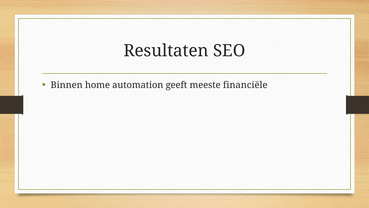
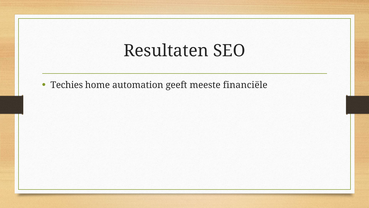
Binnen: Binnen -> Techies (67, 85)
